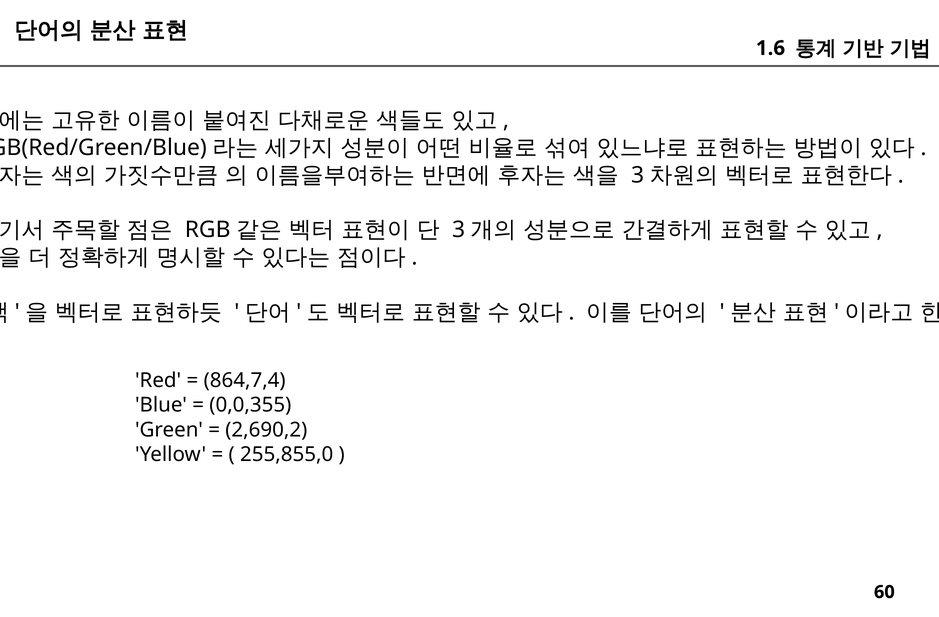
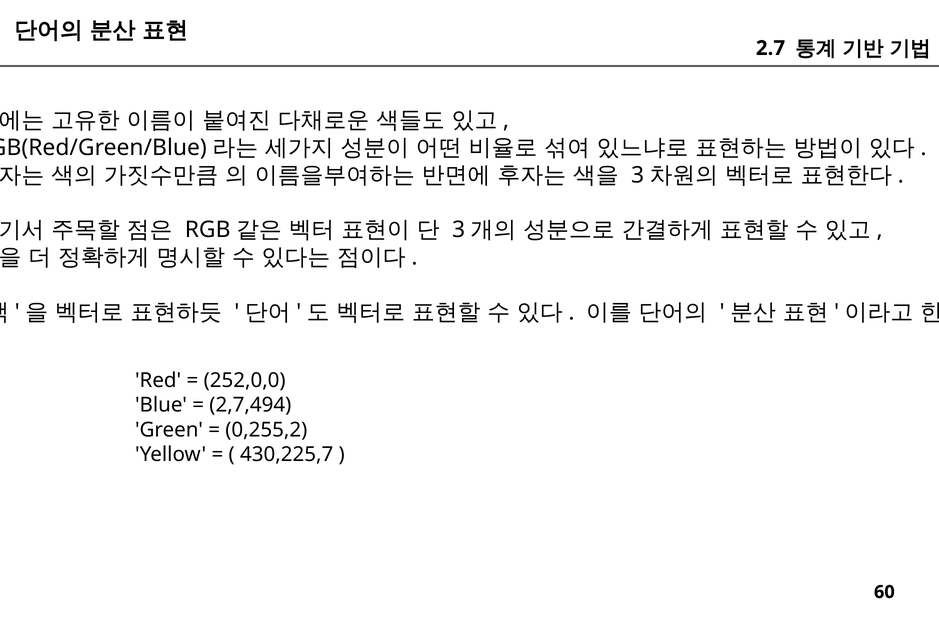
1.6: 1.6 -> 2.7 (770, 48)
864,7,4: 864,7,4 -> 252,0,0 (245, 380)
0,0,355: 0,0,355 -> 2,7,494 (250, 405)
2,690,2: 2,690,2 -> 0,255,2 (266, 430)
255,855,0: 255,855,0 -> 430,225,7 (287, 454)
